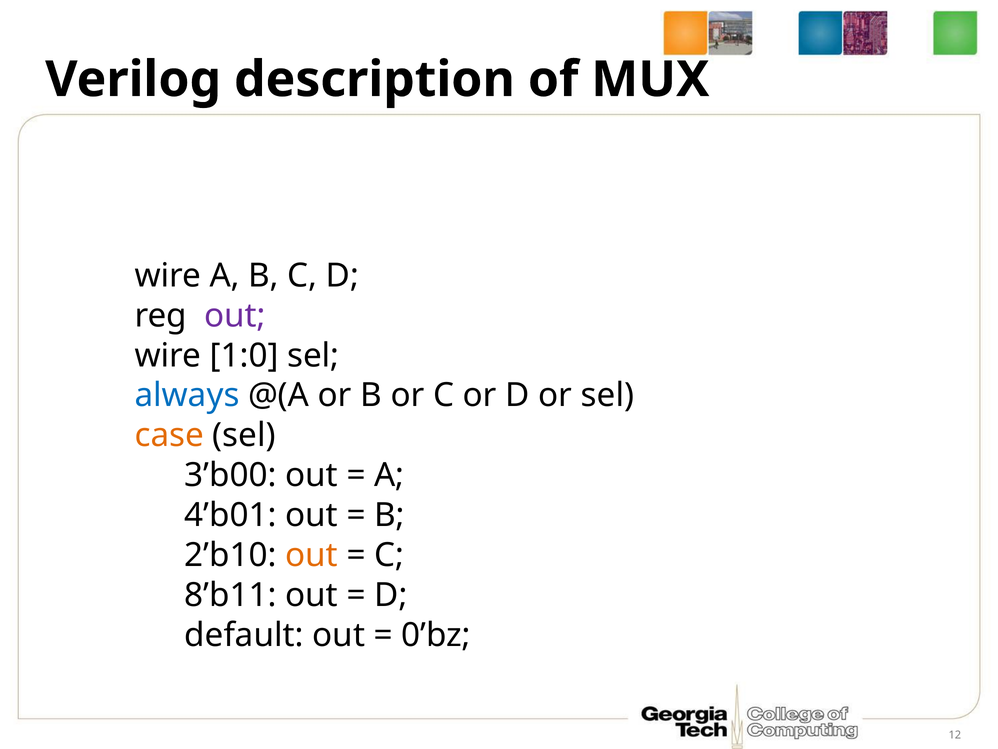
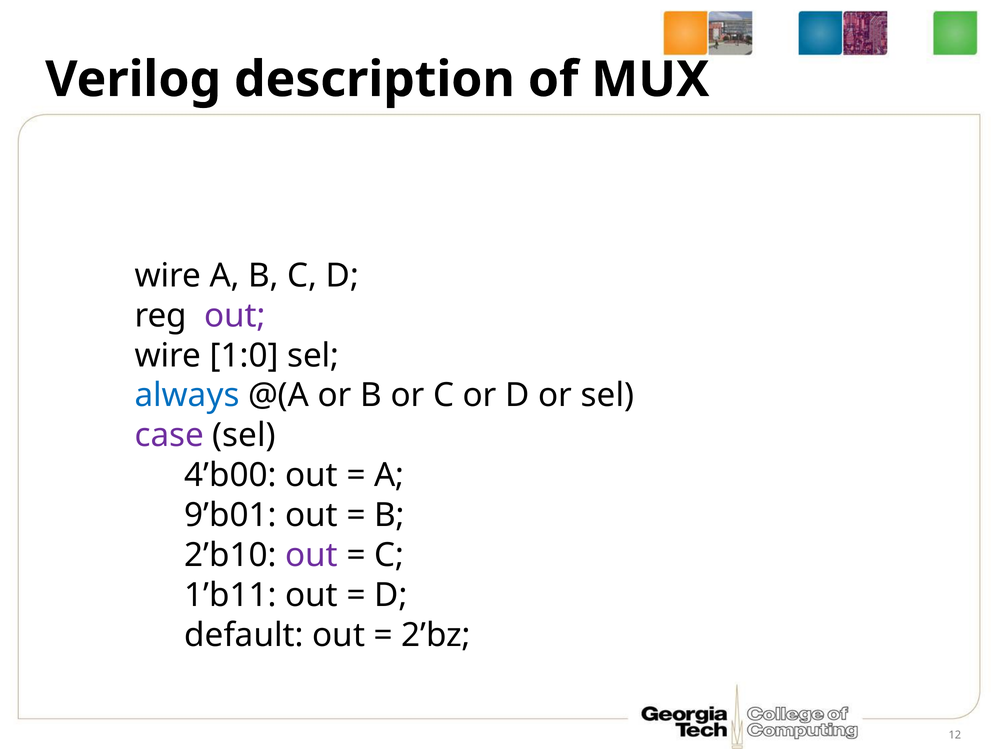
case colour: orange -> purple (169, 435)
3’b00: 3’b00 -> 4’b00 (231, 475)
4’b01: 4’b01 -> 9’b01 (231, 515)
out colour: orange -> purple (312, 555)
8’b11: 8’b11 -> 1’b11 (231, 595)
0’bz: 0’bz -> 2’bz (436, 635)
